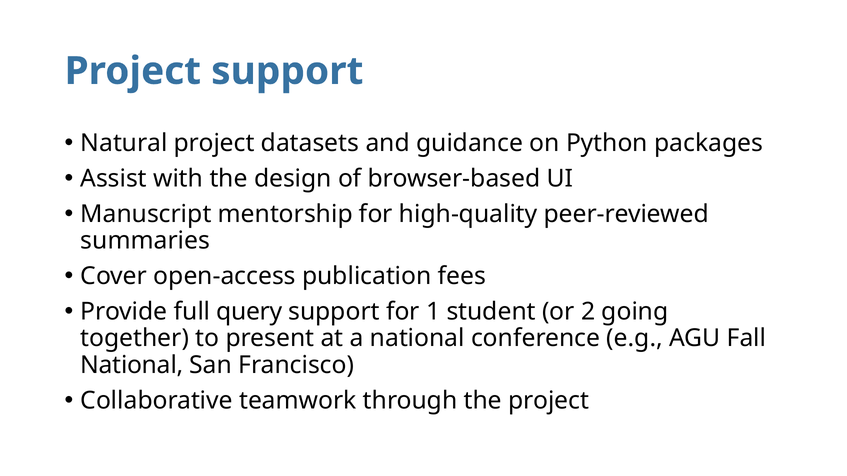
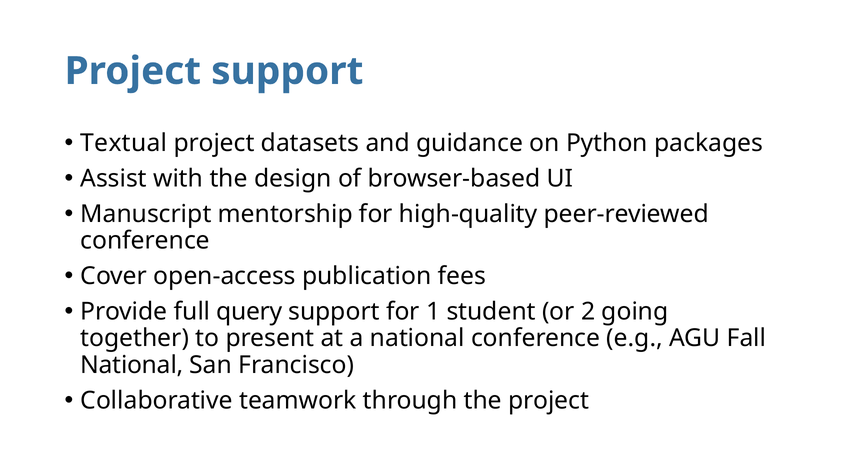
Natural: Natural -> Textual (124, 143)
summaries: summaries -> conference (145, 241)
